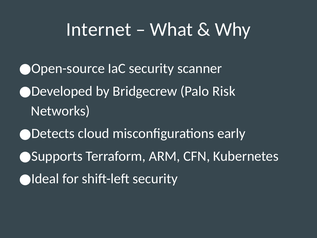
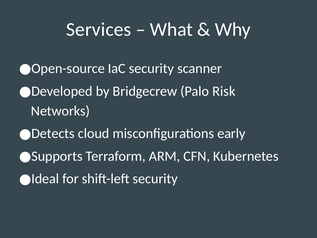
Internet: Internet -> Services (99, 30)
